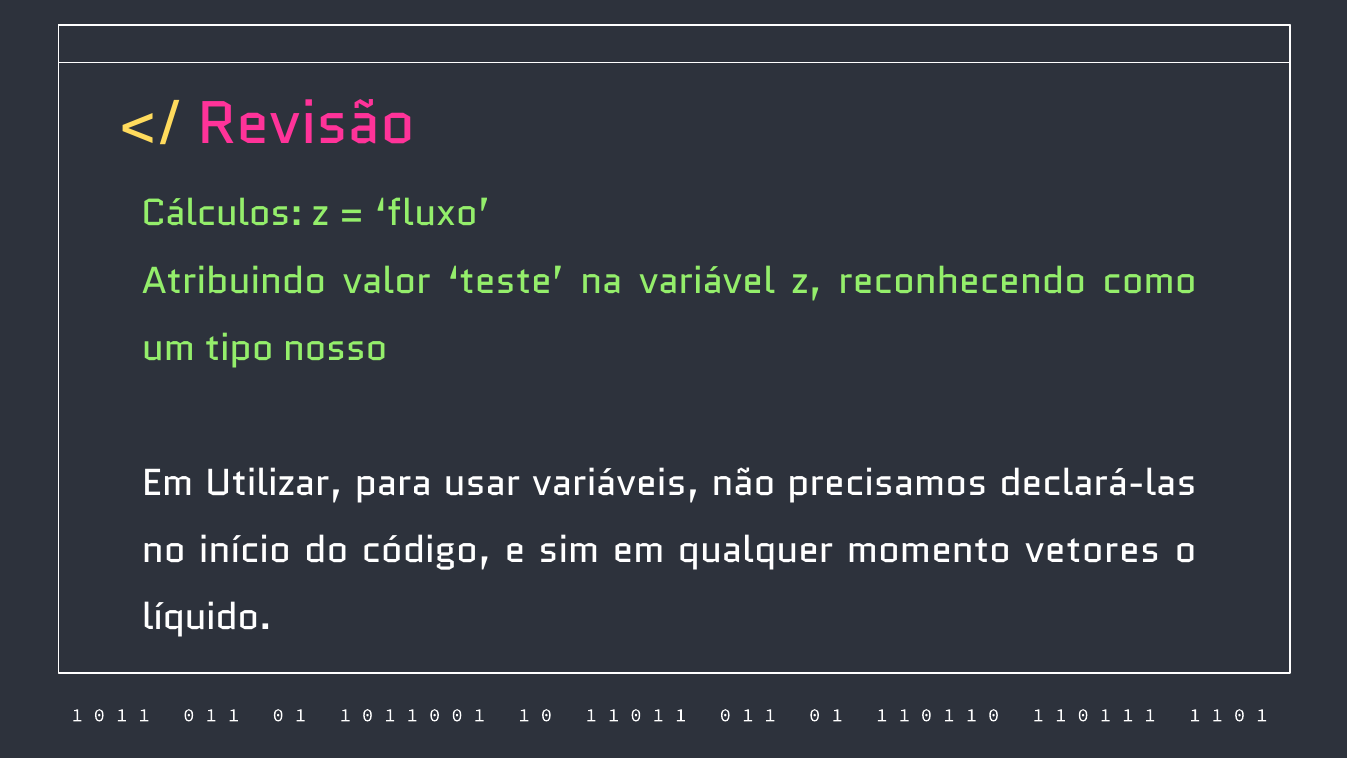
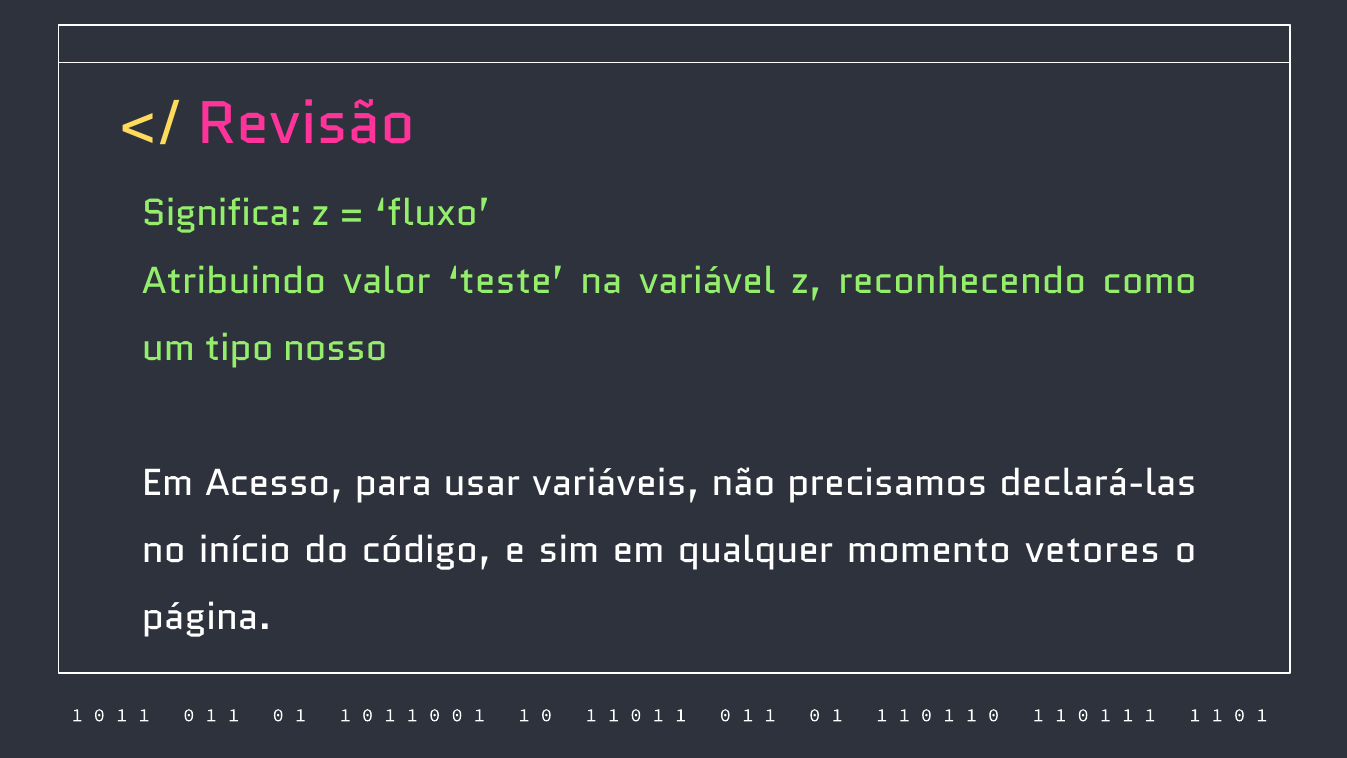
Cálculos: Cálculos -> Significa (222, 213)
Utilizar: Utilizar -> Acesso (274, 483)
líquido: líquido -> página (207, 617)
